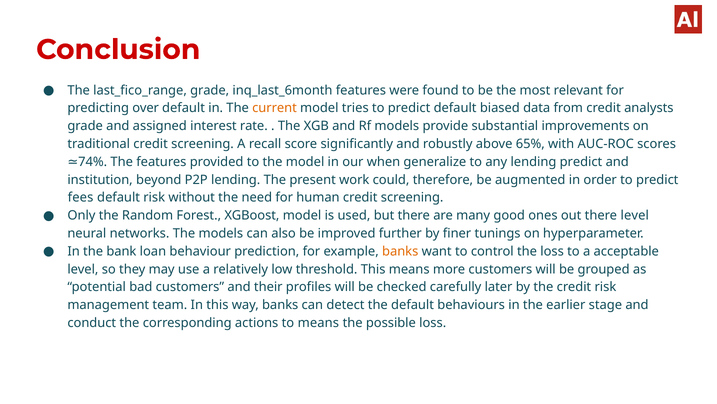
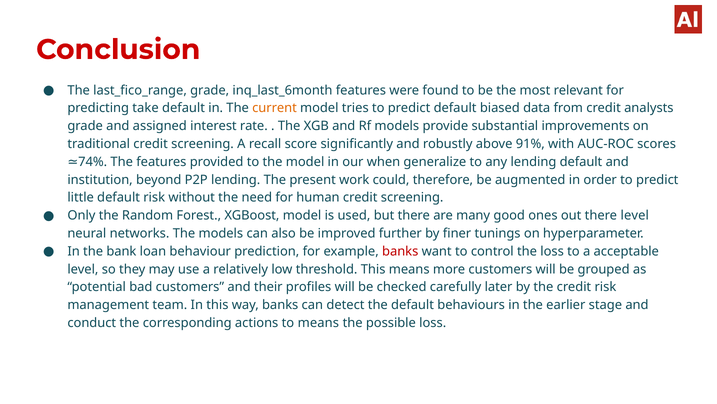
over: over -> take (146, 108)
65%: 65% -> 91% (530, 144)
lending predict: predict -> default (581, 162)
fees: fees -> little (81, 197)
banks colour: orange -> red (400, 251)
